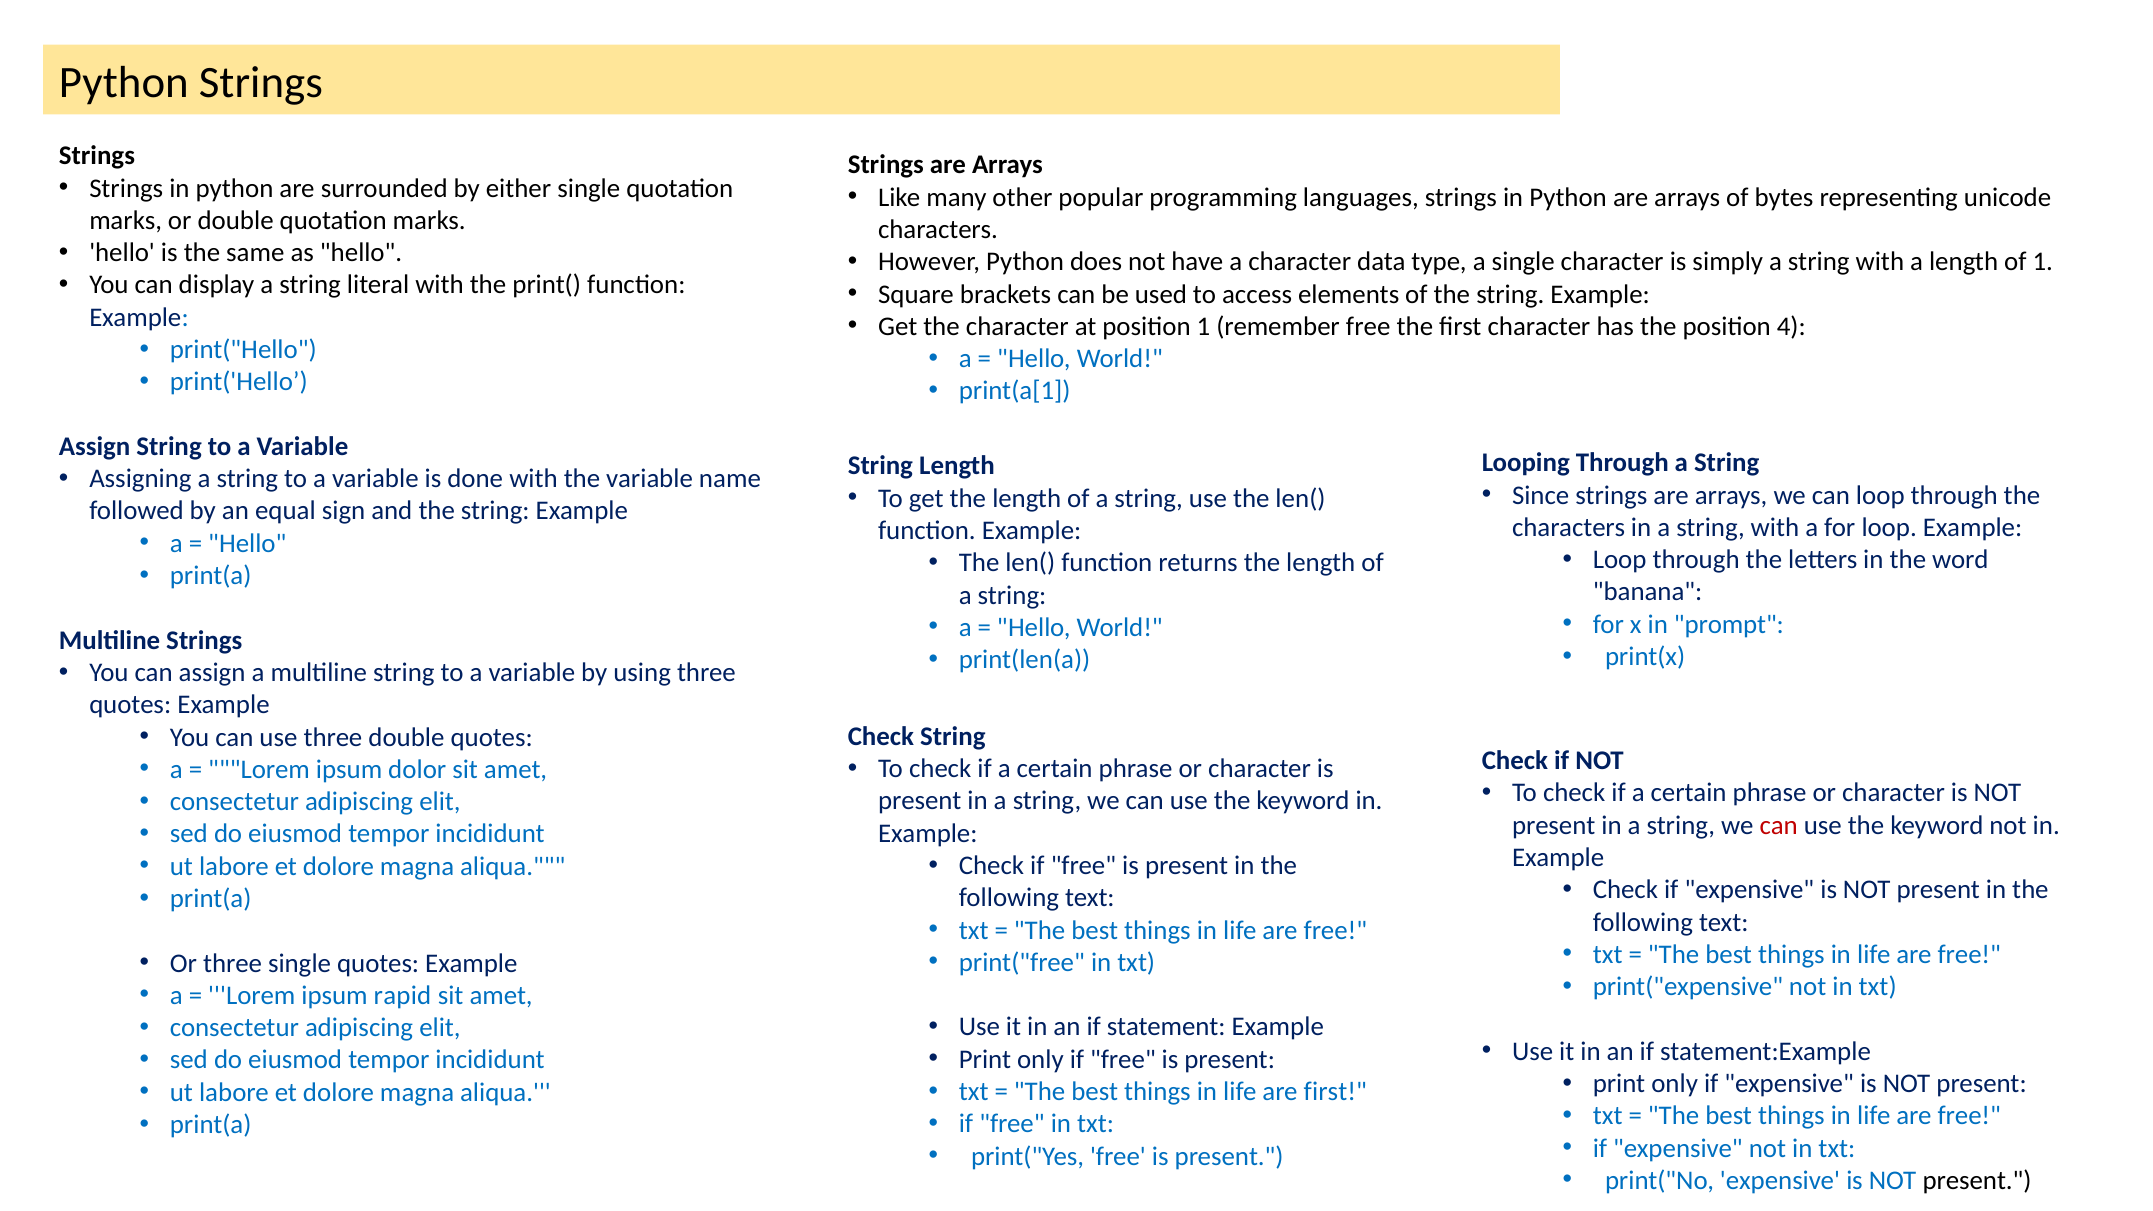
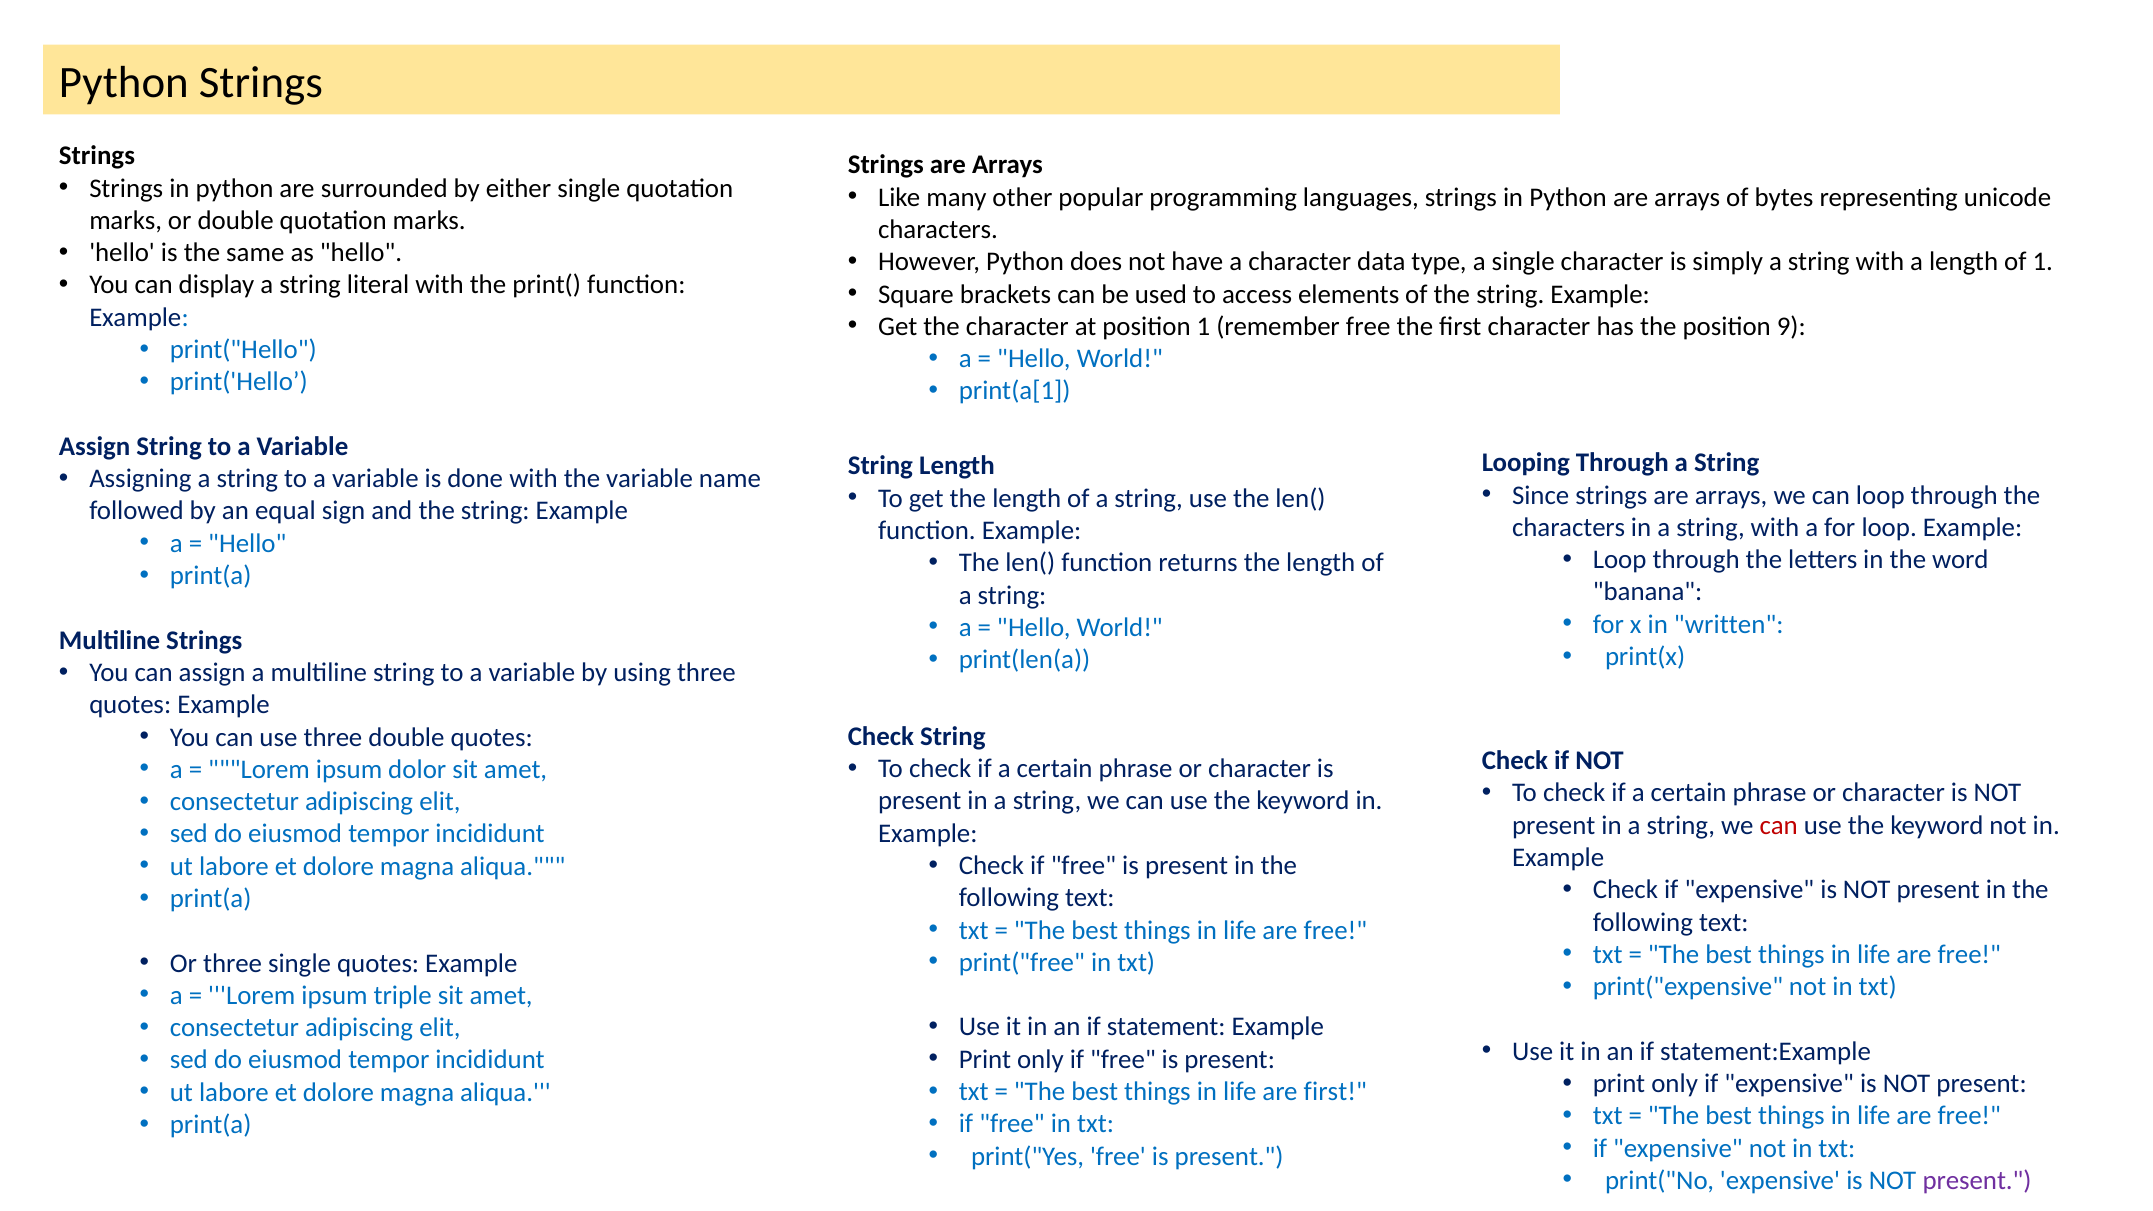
4: 4 -> 9 (1791, 327)
prompt: prompt -> written (1729, 624)
rapid: rapid -> triple (403, 996)
present colour: black -> purple (1977, 1181)
